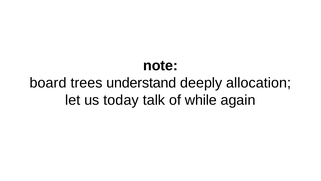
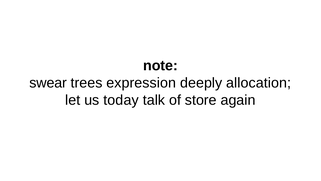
board: board -> swear (48, 83)
understand: understand -> expression (141, 83)
while: while -> store (201, 100)
